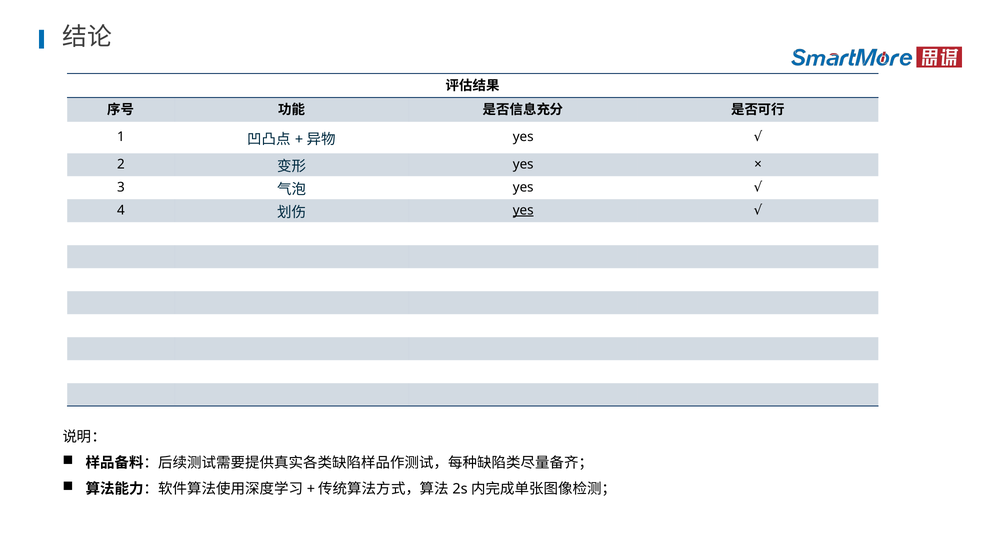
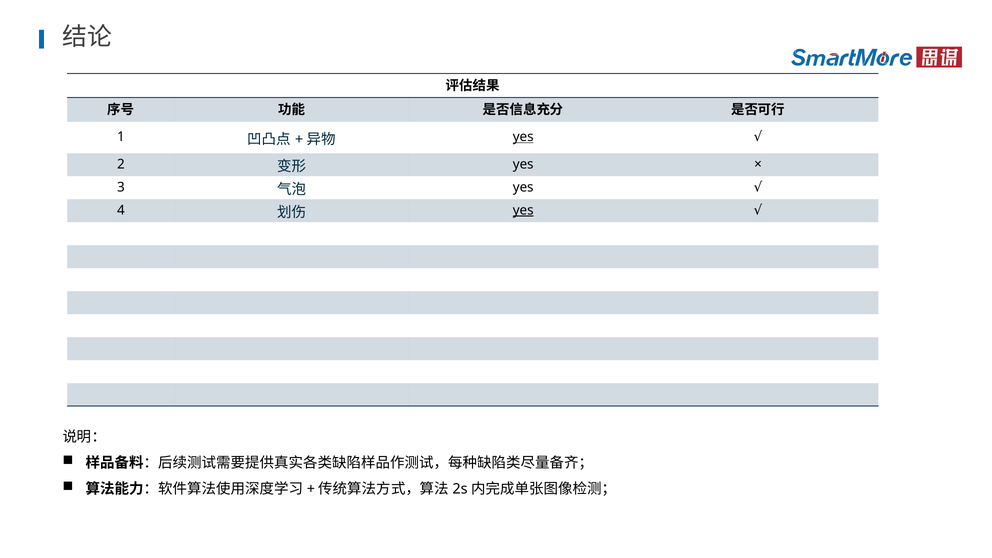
yes underline: none -> present (523, 137)
